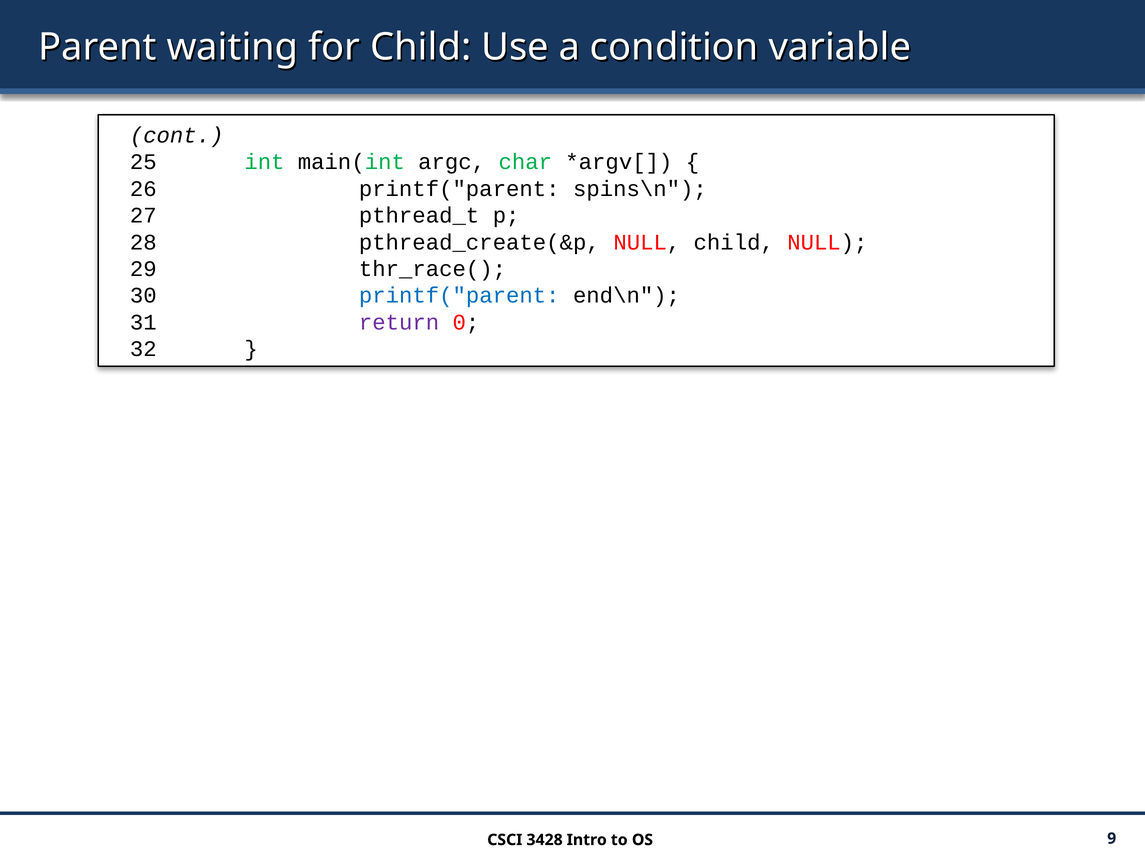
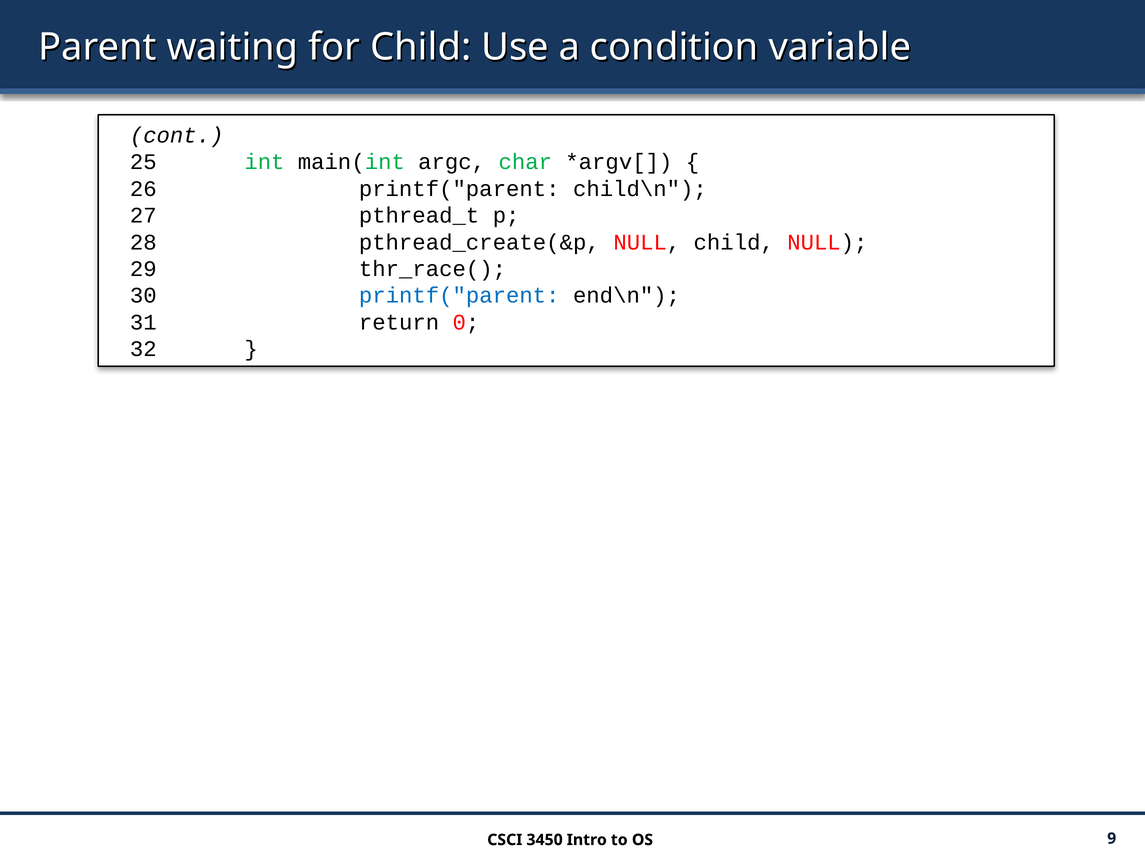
spins\n: spins\n -> child\n (640, 189)
return colour: purple -> black (399, 323)
3428: 3428 -> 3450 (545, 841)
